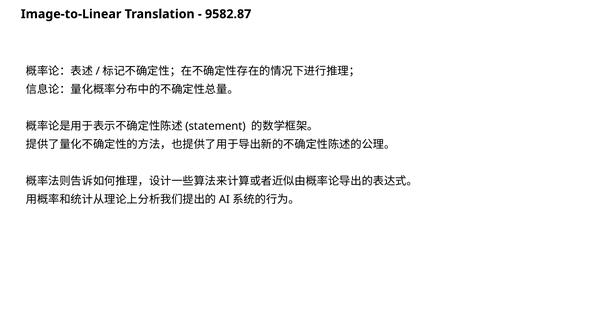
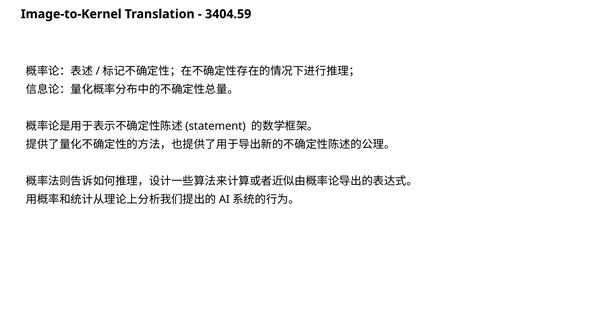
Image-to-Linear: Image-to-Linear -> Image-to-Kernel (71, 14)
9582.87: 9582.87 -> 3404.59 (228, 14)
